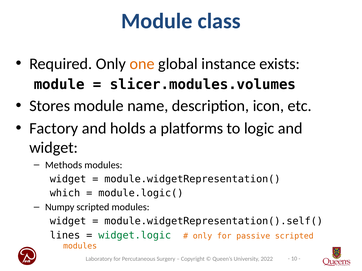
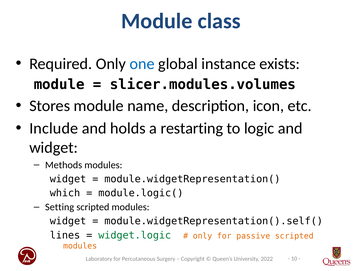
one colour: orange -> blue (142, 64)
Factory: Factory -> Include (54, 129)
platforms: platforms -> restarting (192, 129)
Numpy: Numpy -> Setting (60, 207)
